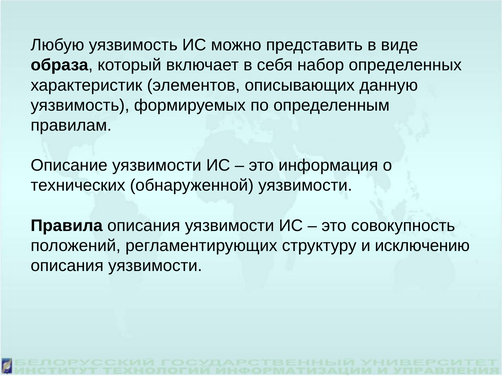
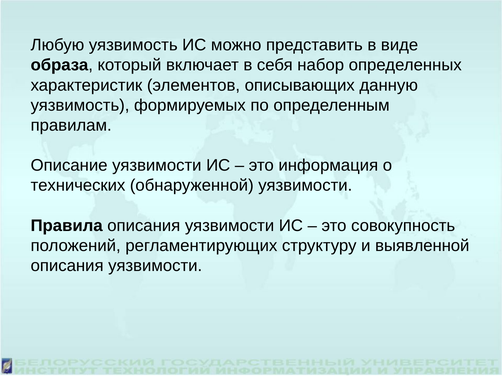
исключению: исключению -> выявленной (422, 246)
